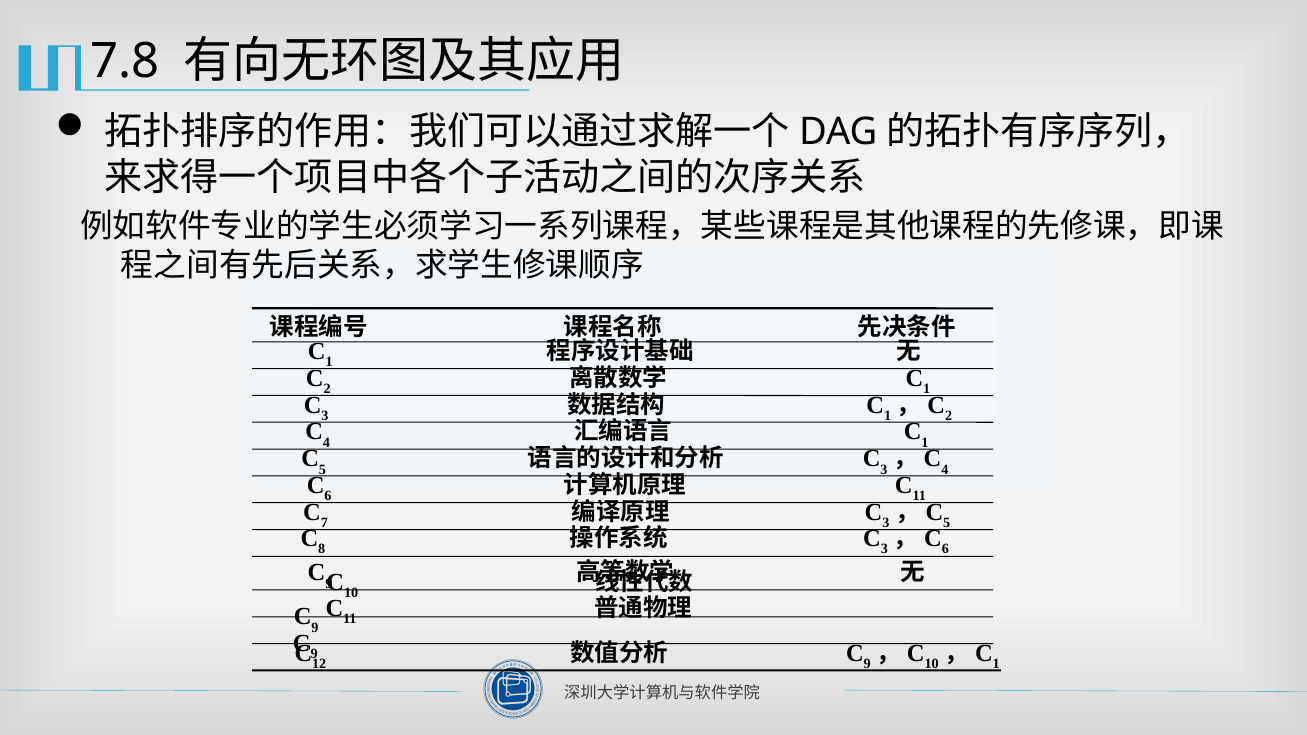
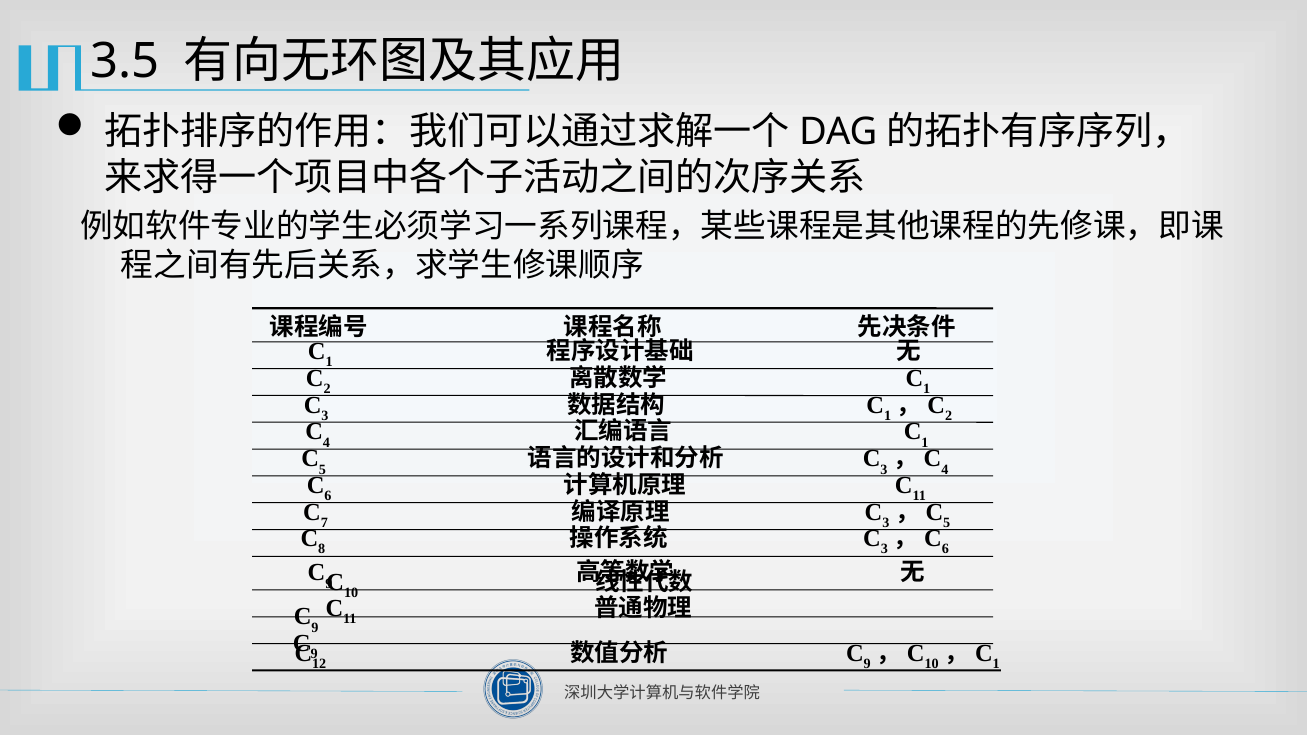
7.8: 7.8 -> 3.5 (125, 62)
